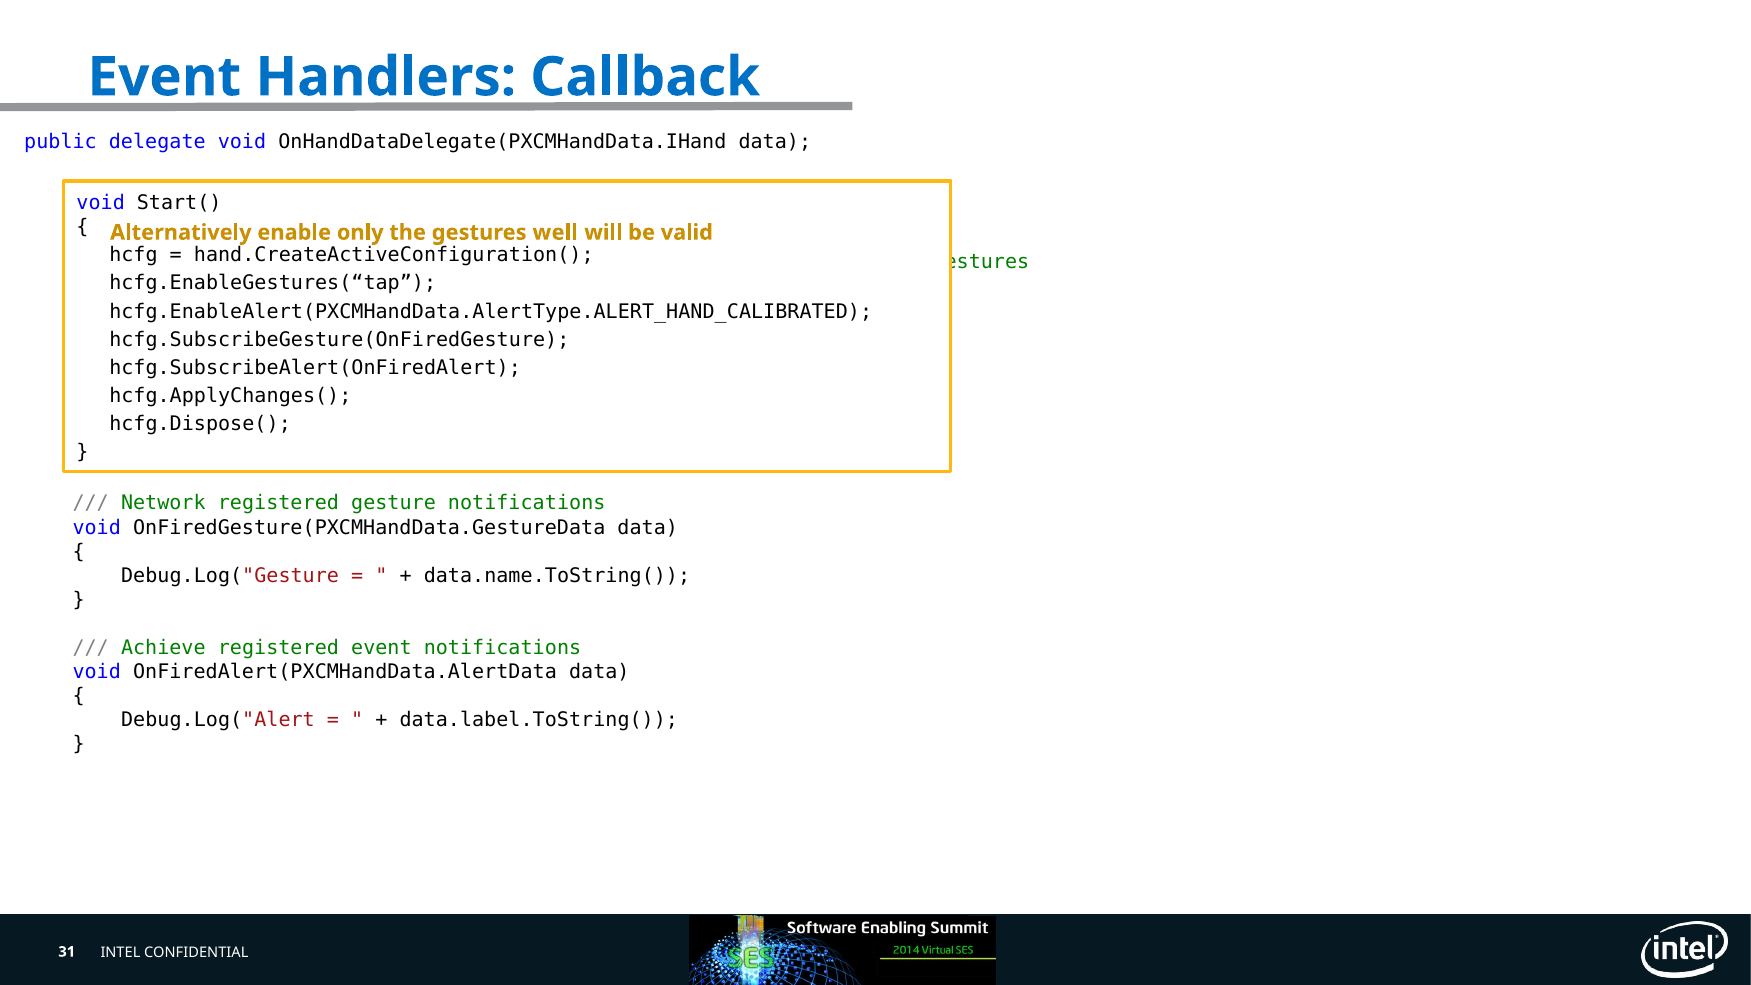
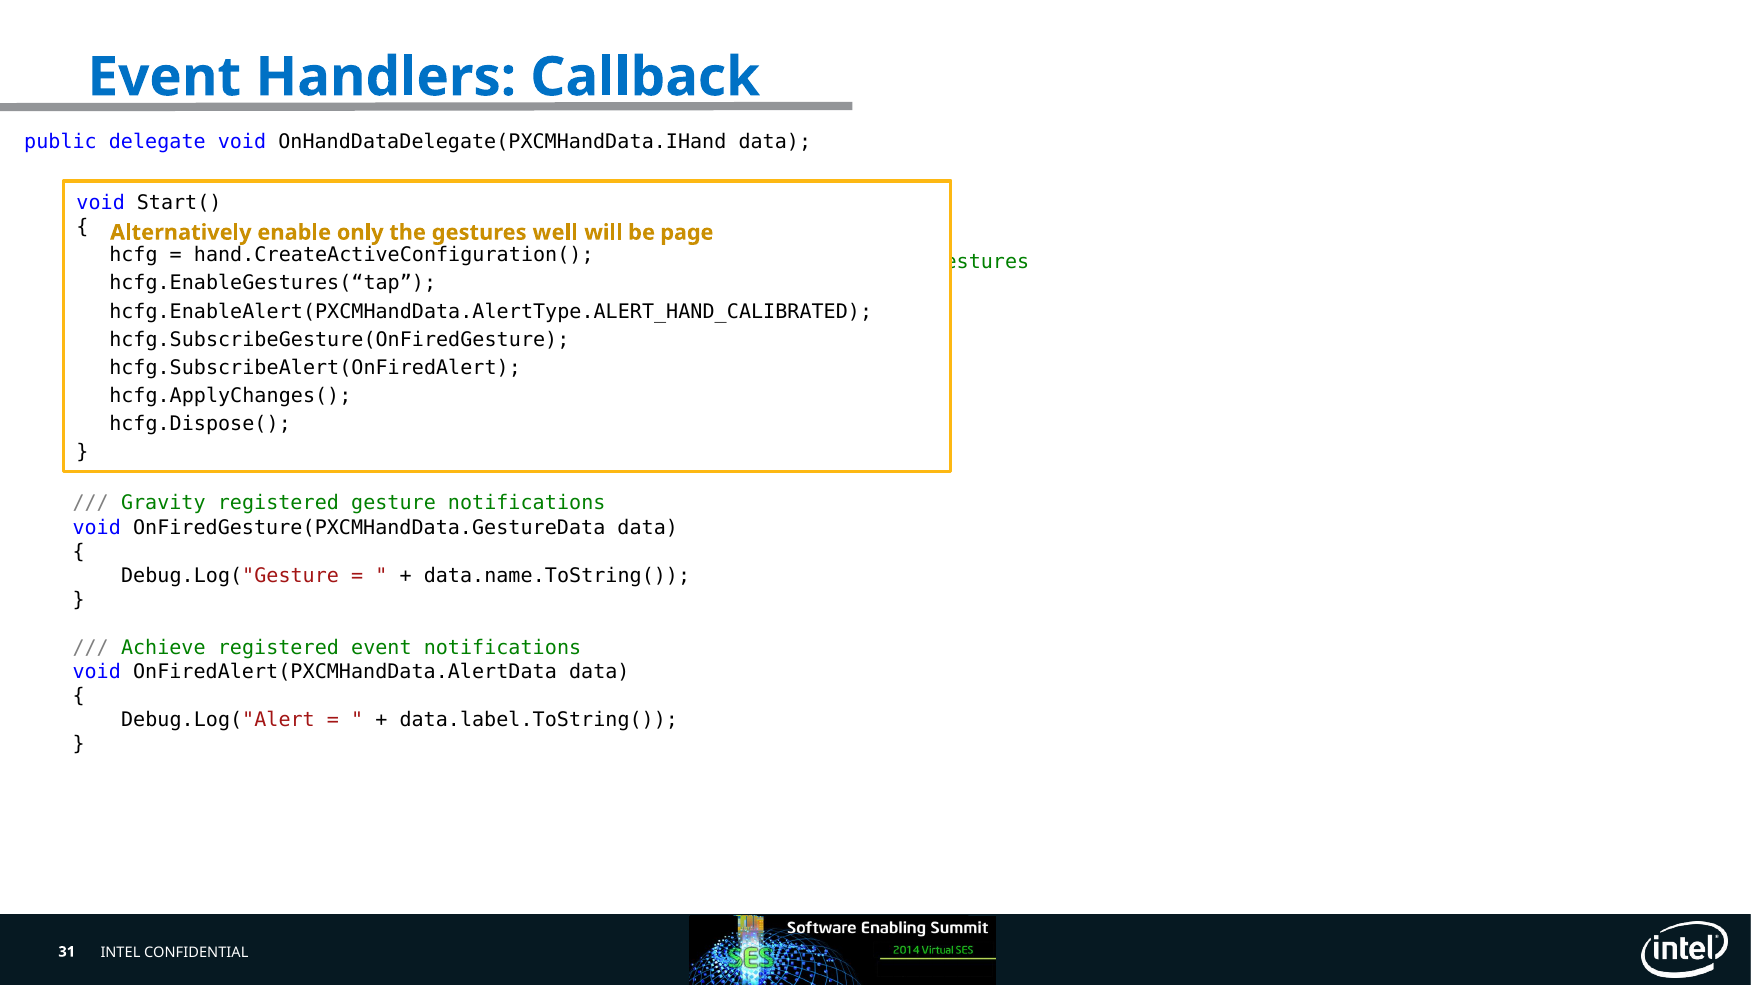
valid: valid -> page (687, 232)
Network: Network -> Gravity (163, 503)
